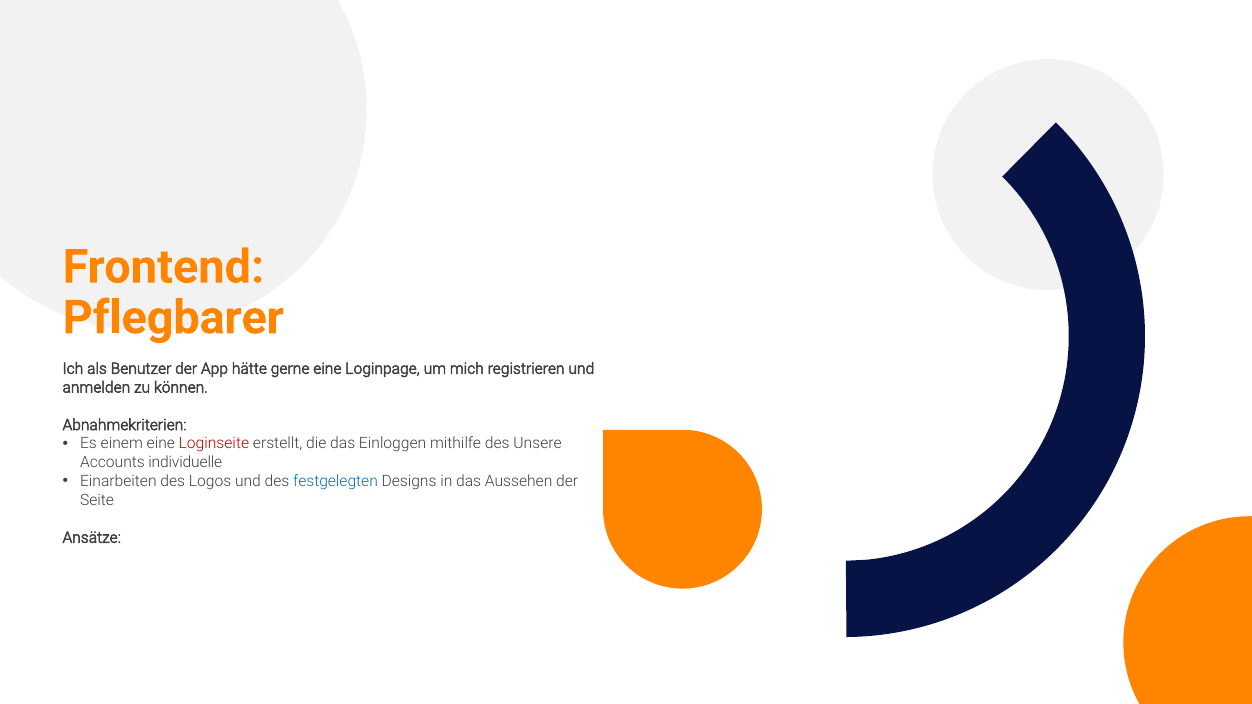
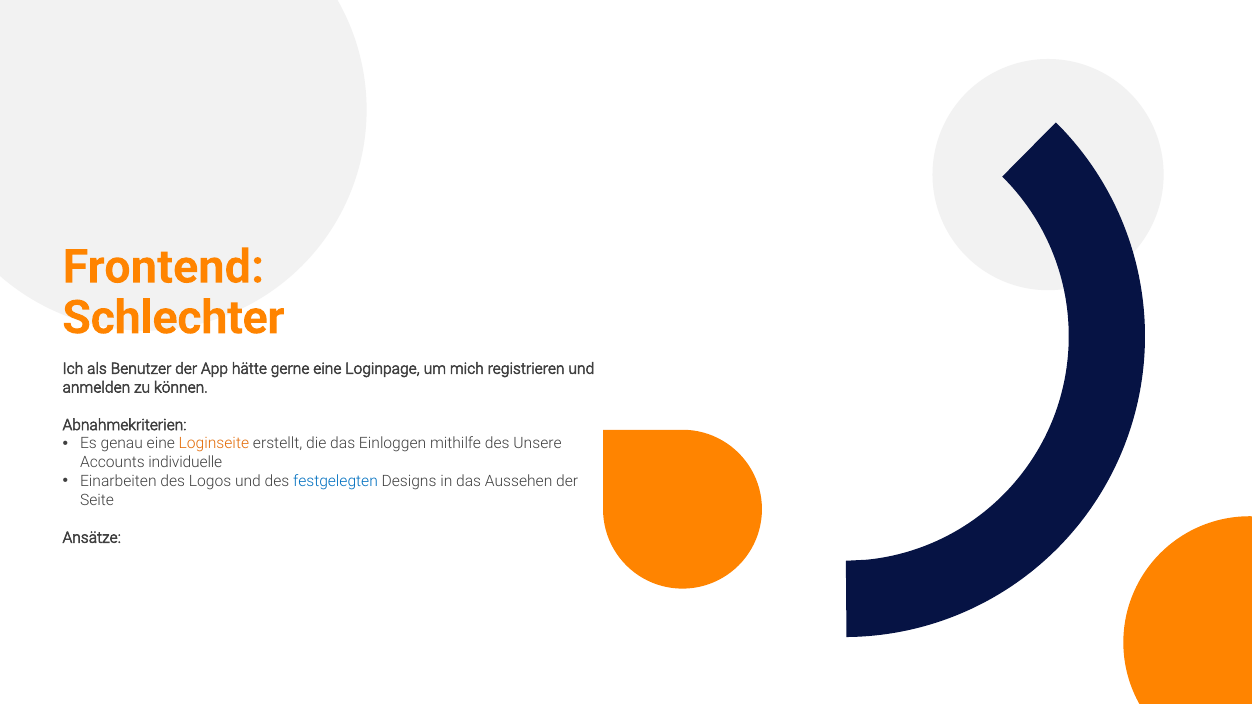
Pflegbarer: Pflegbarer -> Schlechter (173, 318)
einem: einem -> genau (122, 444)
Loginseite colour: red -> orange (214, 444)
